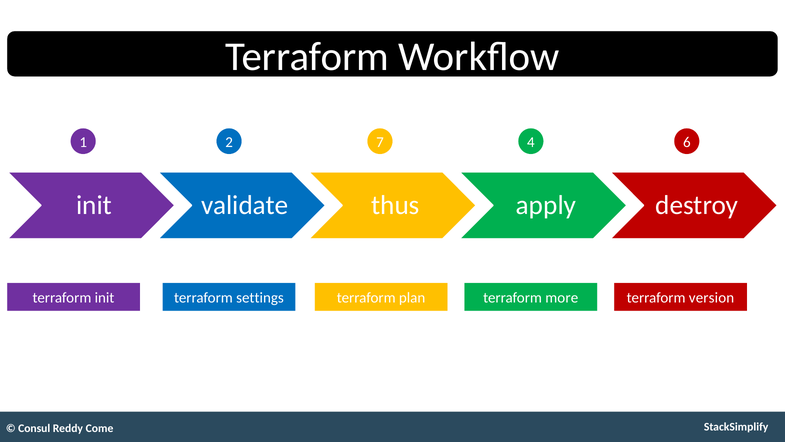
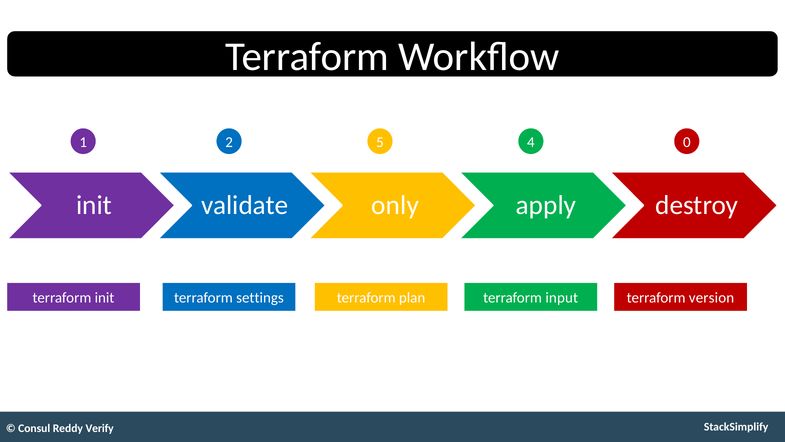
7: 7 -> 5 (380, 142)
6: 6 -> 0 (687, 142)
thus: thus -> only (395, 205)
more: more -> input (562, 298)
Come: Come -> Verify (100, 428)
